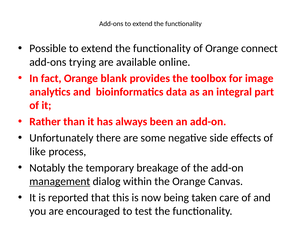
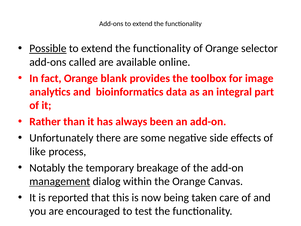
Possible underline: none -> present (48, 48)
connect: connect -> selector (259, 48)
trying: trying -> called (82, 62)
